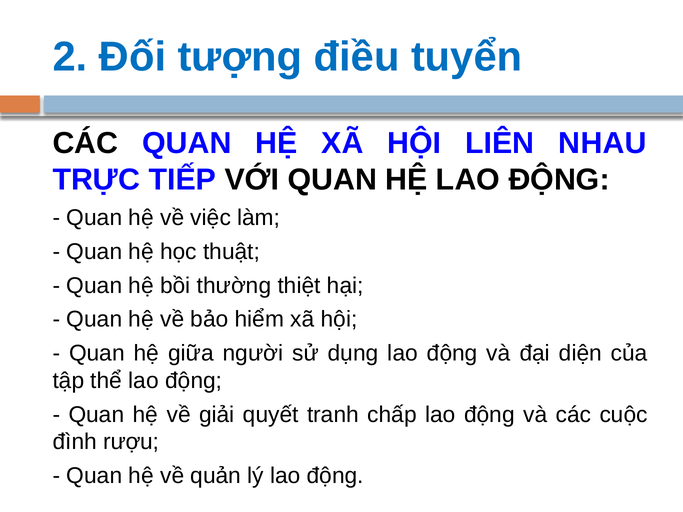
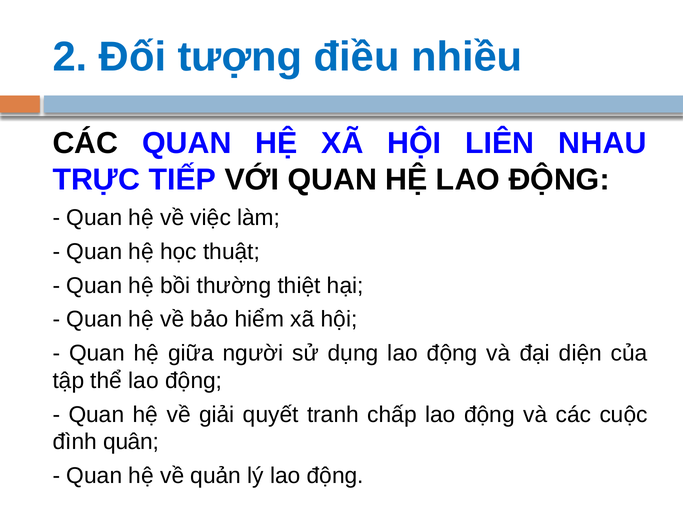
tuyển: tuyển -> nhiều (467, 57)
rượu: rượu -> quân (131, 442)
